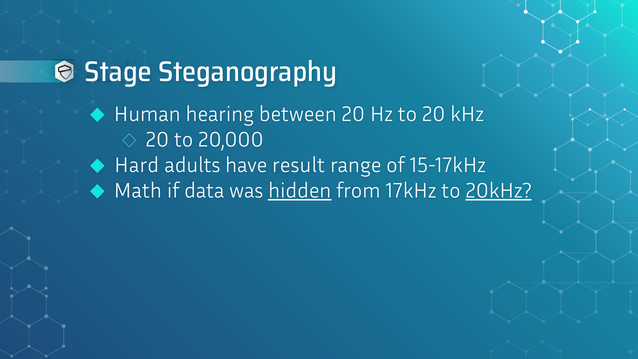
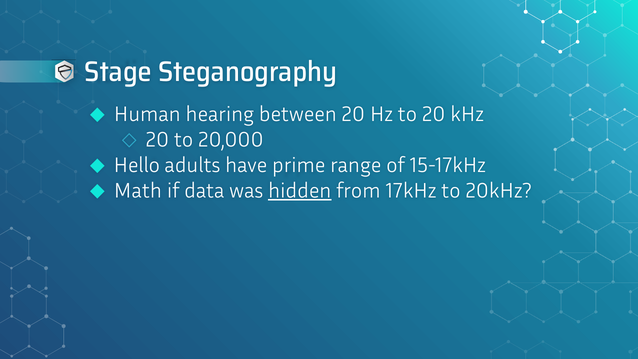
Hard: Hard -> Hello (137, 165)
result: result -> prime (299, 165)
20kHz underline: present -> none (499, 191)
